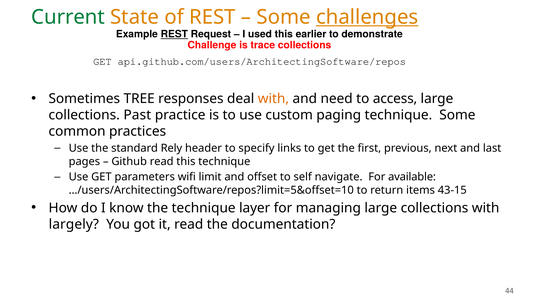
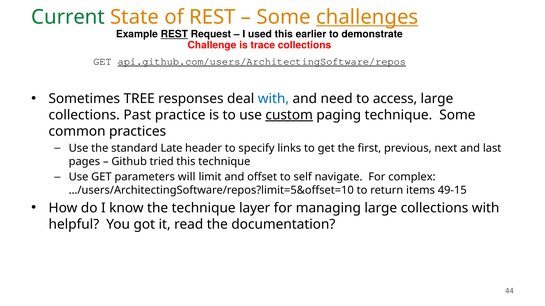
api.github.com/users/ArchitectingSoftware/repos underline: none -> present (262, 62)
with colour: orange -> blue (273, 99)
custom underline: none -> present (289, 115)
Rely: Rely -> Late (171, 148)
Github read: read -> tried (162, 162)
wifi: wifi -> will (187, 177)
available: available -> complex (412, 177)
43-15: 43-15 -> 49-15 (452, 191)
largely: largely -> helpful (74, 225)
